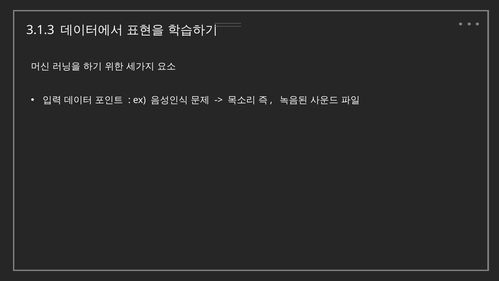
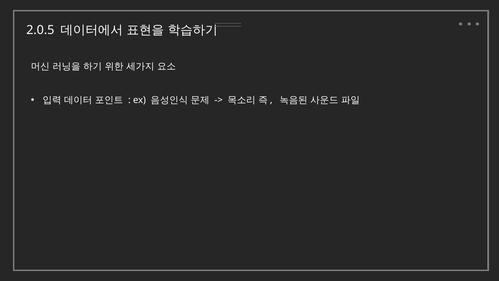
3.1.3: 3.1.3 -> 2.0.5 (40, 30)
